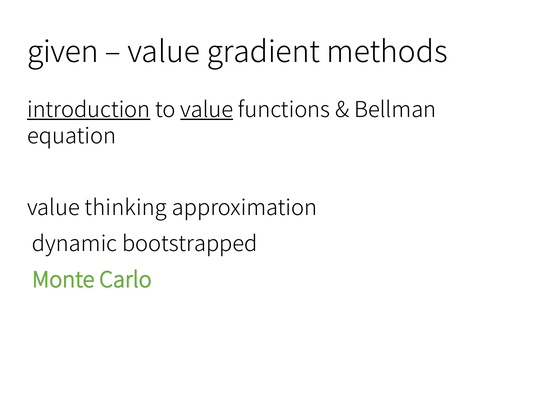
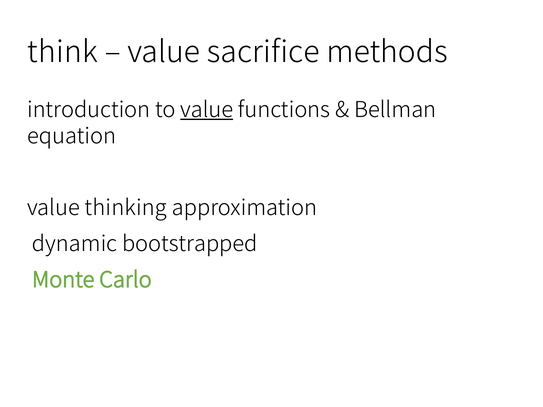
given: given -> think (63, 52)
gradient: gradient -> sacrifice (263, 52)
introduction underline: present -> none (89, 110)
